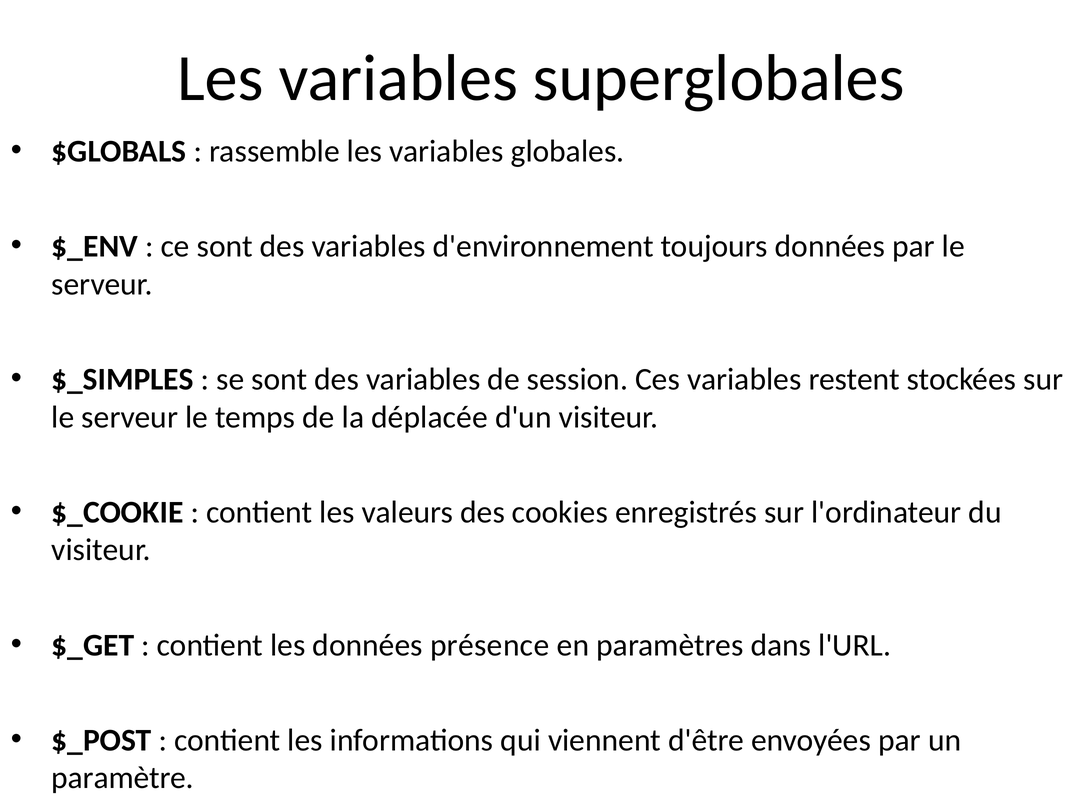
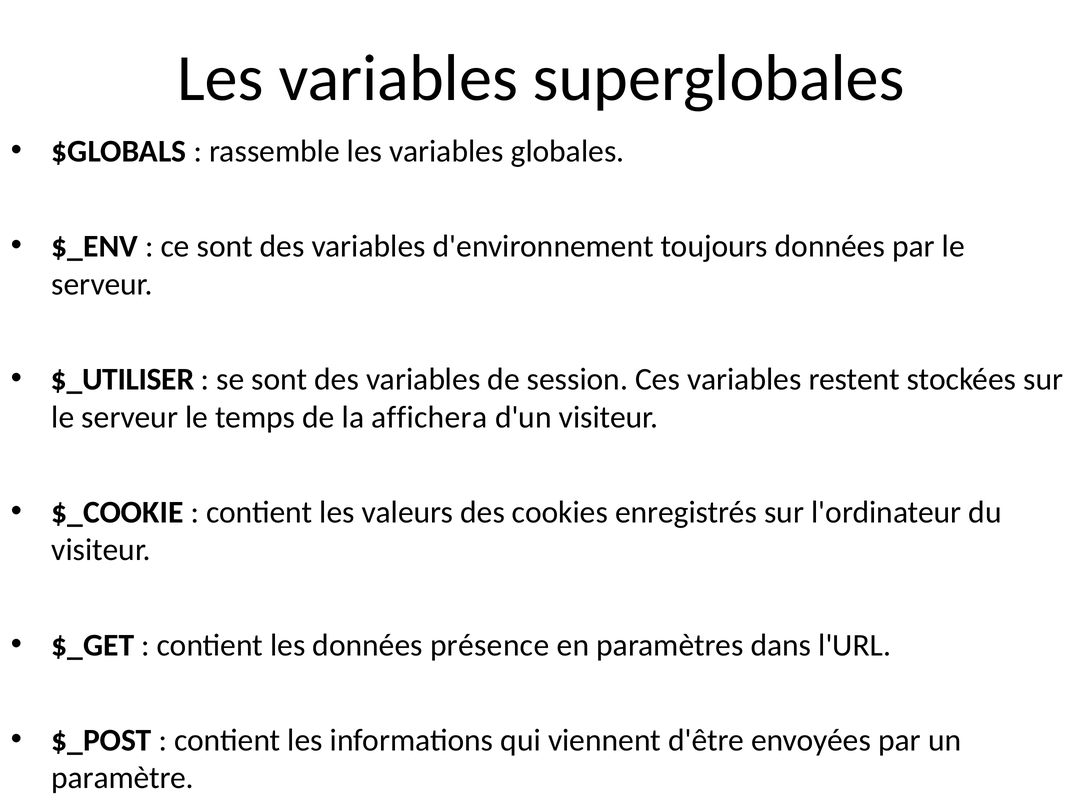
$_SIMPLES: $_SIMPLES -> $_UTILISER (123, 379)
déplacée: déplacée -> affichera (429, 417)
